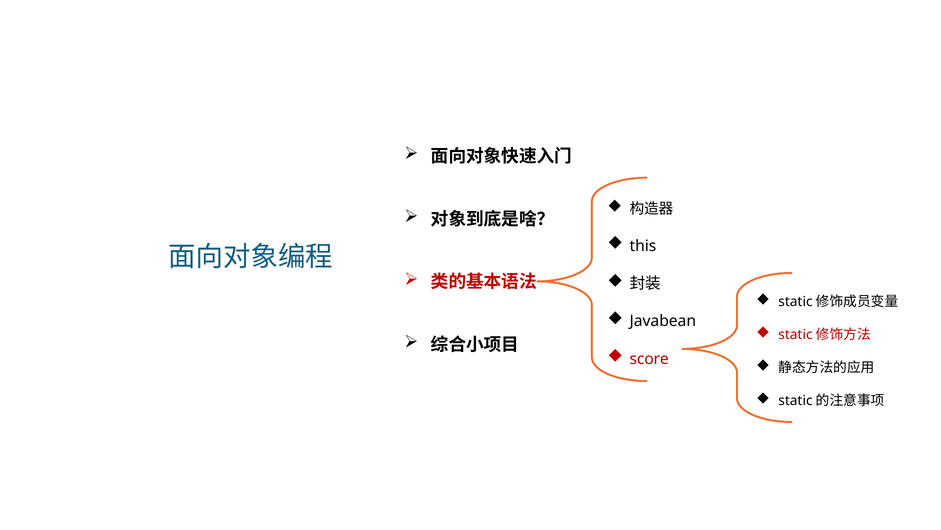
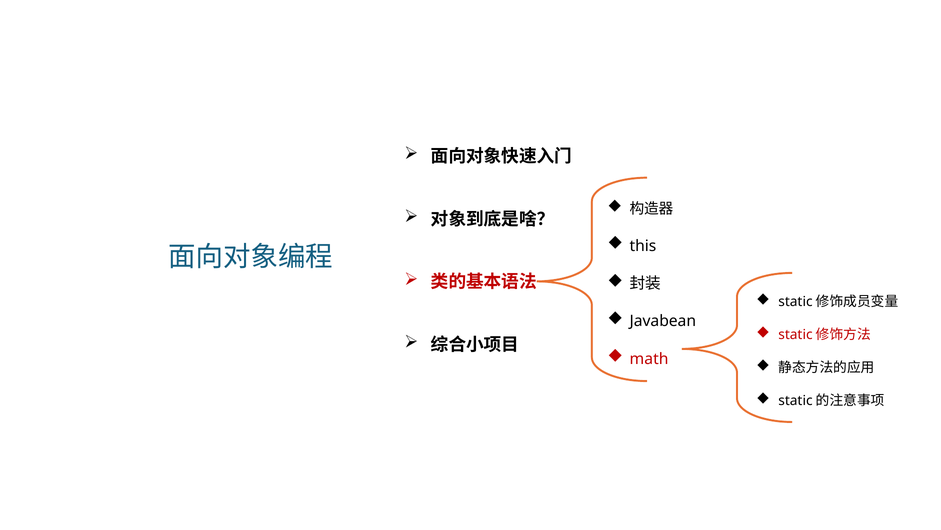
score: score -> math (649, 358)
